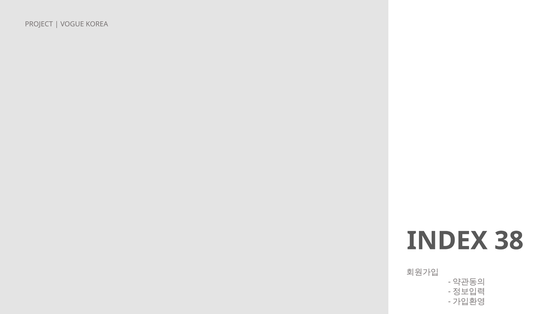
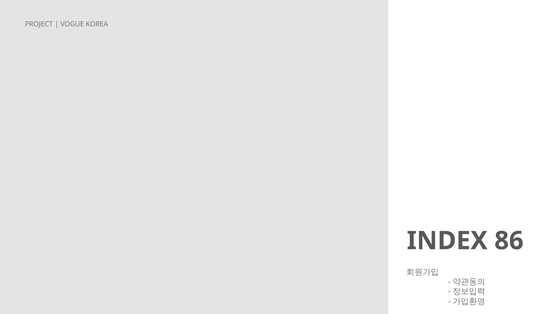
38: 38 -> 86 (509, 241)
